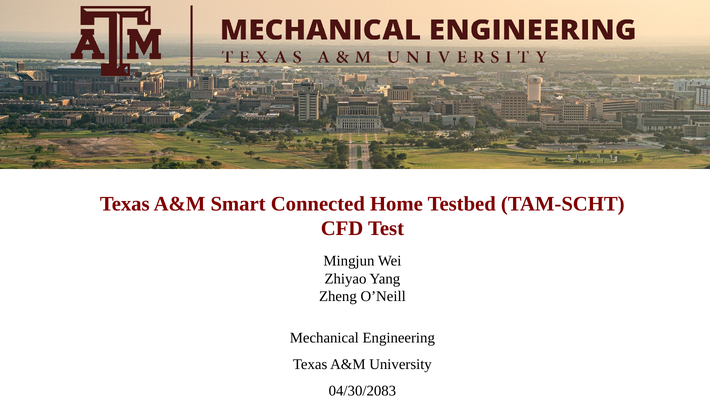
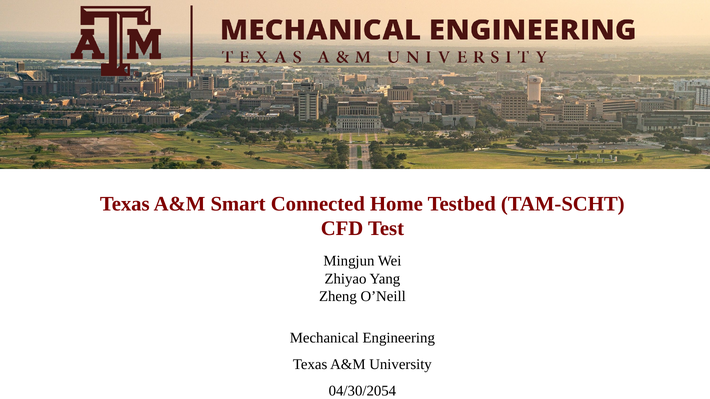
04/30/2083: 04/30/2083 -> 04/30/2054 (362, 391)
